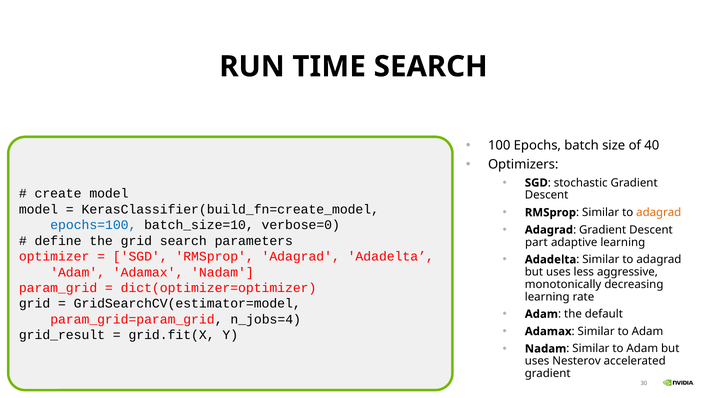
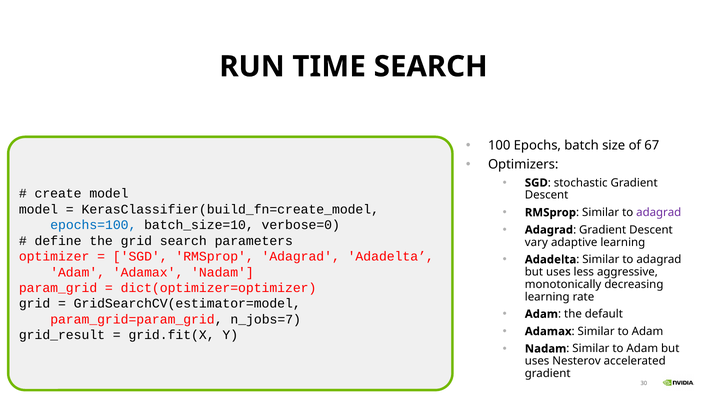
40: 40 -> 67 (652, 145)
adagrad colour: orange -> purple (659, 212)
part: part -> vary (536, 242)
n_jobs=4: n_jobs=4 -> n_jobs=7 (266, 319)
